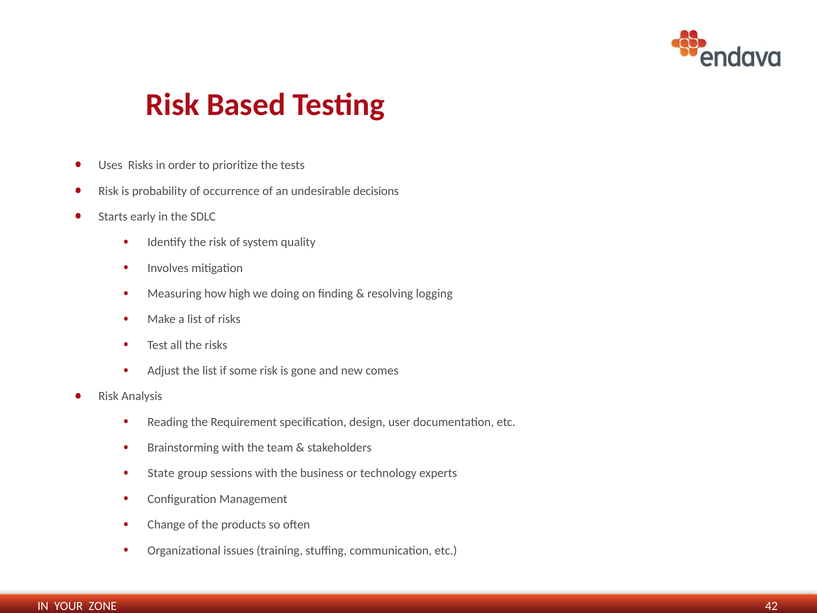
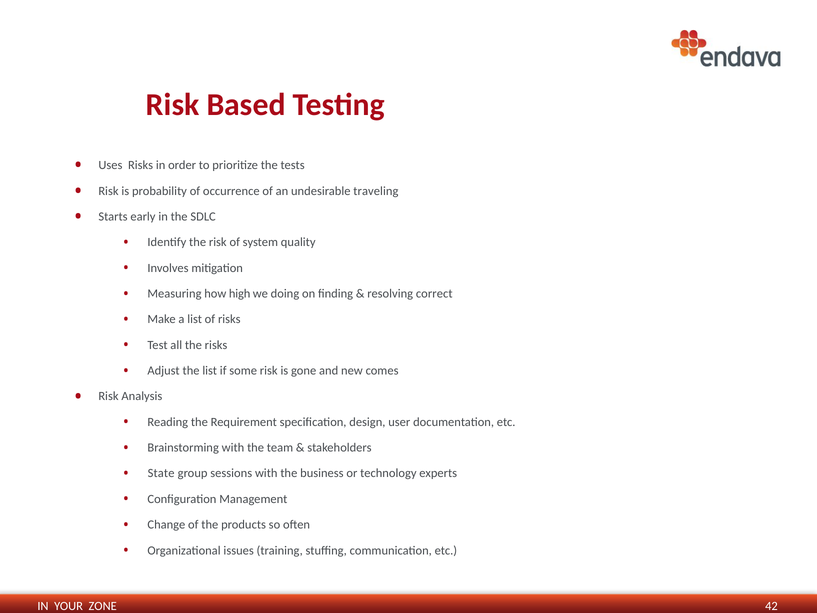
decisions: decisions -> traveling (376, 191)
logging: logging -> correct (434, 294)
